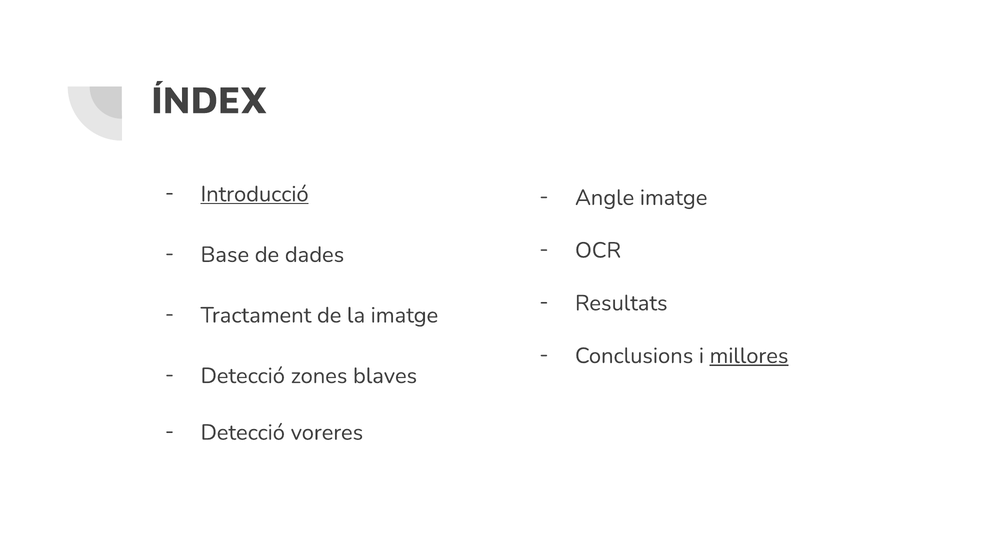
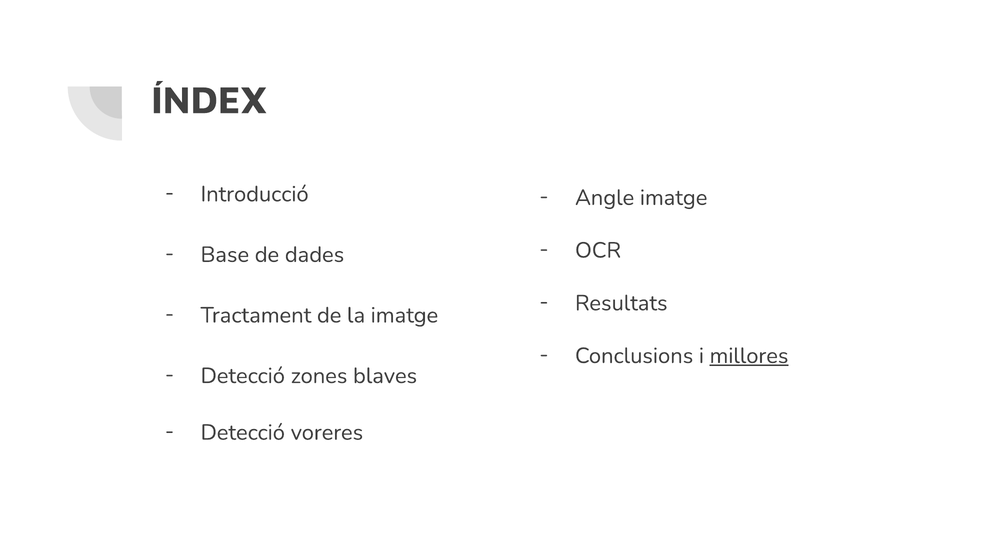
Introducció underline: present -> none (255, 194)
